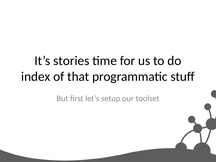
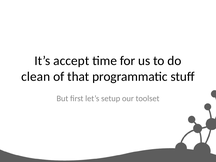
stories: stories -> accept (71, 61)
index: index -> clean (36, 77)
